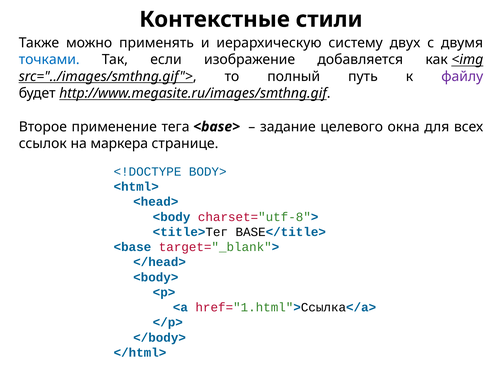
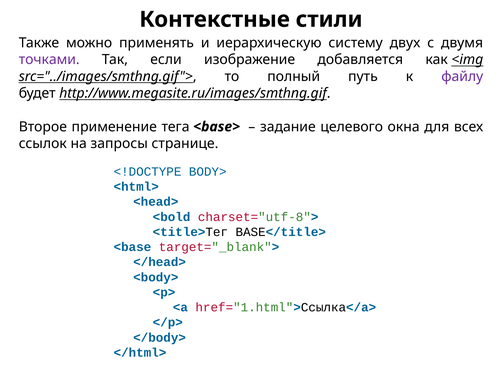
точками colour: blue -> purple (49, 60)
маркера: маркера -> запросы (119, 143)
<body: <body -> <bold (172, 217)
